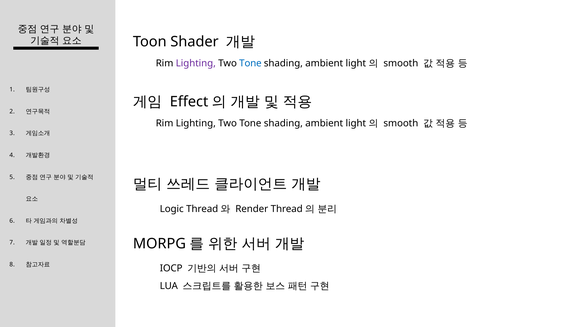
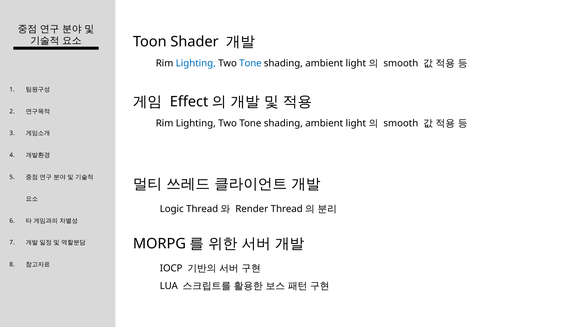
Lighting colour: purple -> blue (196, 63)
